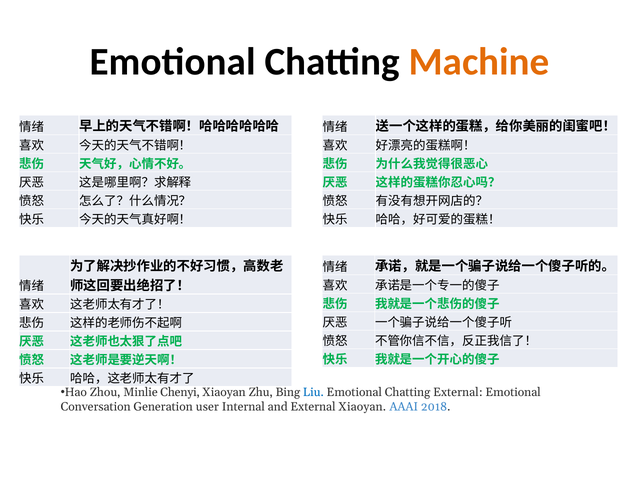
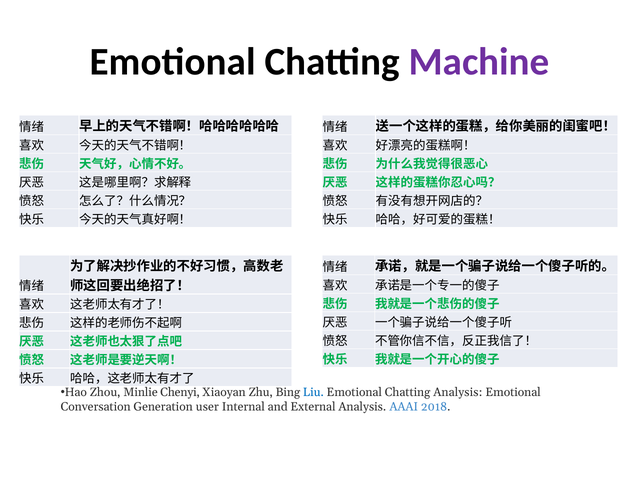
Machine colour: orange -> purple (479, 62)
Chatting External: External -> Analysis (458, 392)
External Xiaoyan: Xiaoyan -> Analysis (362, 407)
